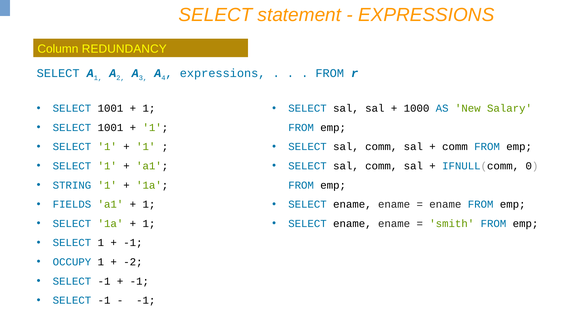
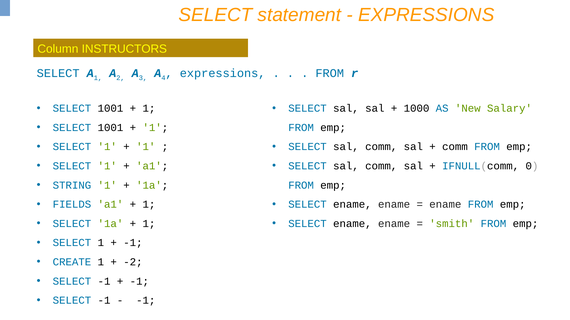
REDUNDANCY: REDUNDANCY -> INSTRUCTORS (124, 49)
OCCUPY: OCCUPY -> CREATE (72, 262)
